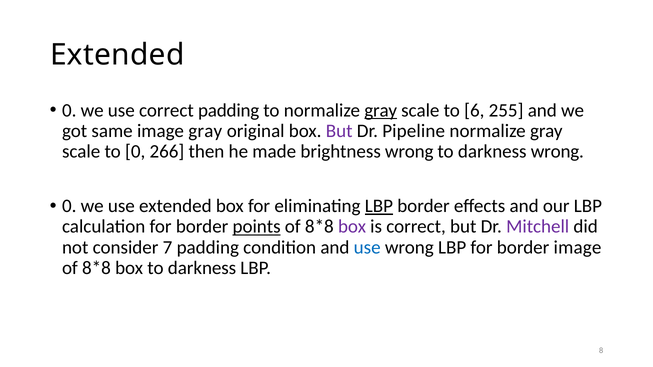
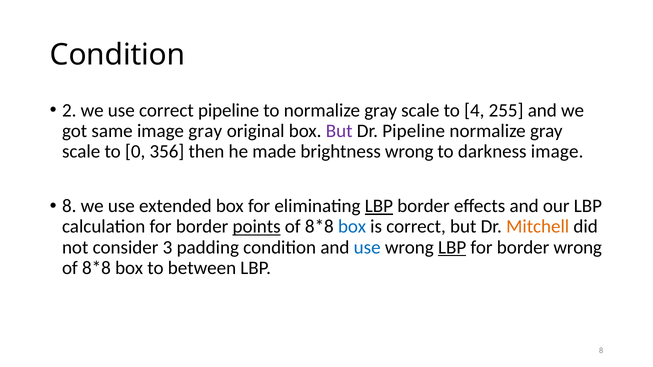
Extended: Extended -> Condition (117, 55)
0: 0 -> 2 (69, 110)
correct padding: padding -> pipeline (229, 110)
gray underline: present -> none (381, 110)
6: 6 -> 4 (474, 110)
266: 266 -> 356 (167, 152)
darkness wrong: wrong -> image (557, 152)
0: 0 -> 8 (69, 206)
box colour: purple -> blue (352, 227)
Mitchell colour: purple -> orange (538, 227)
7: 7 -> 3 (168, 247)
LBP underline: none -> present (452, 247)
border image: image -> wrong (578, 247)
box to darkness: darkness -> between (202, 268)
